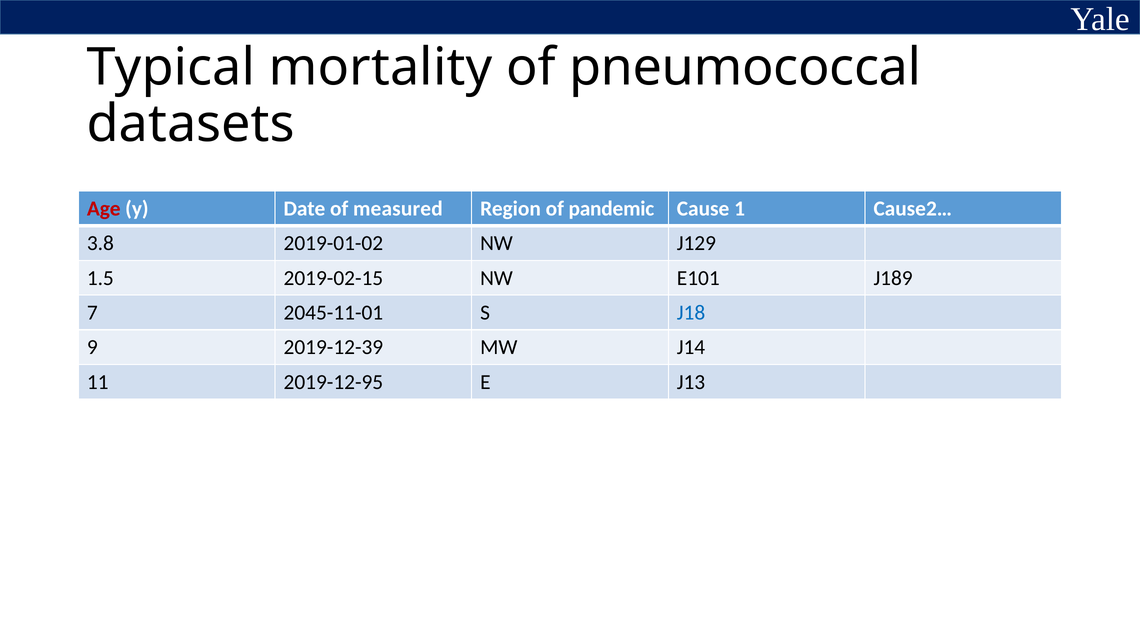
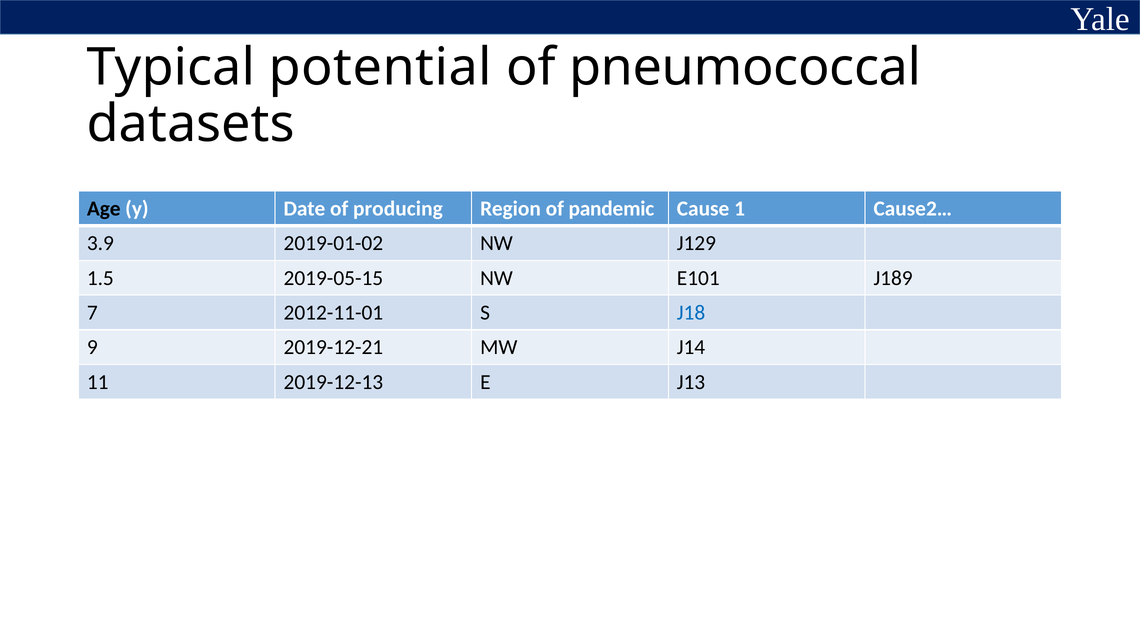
mortality: mortality -> potential (380, 68)
Age colour: red -> black (104, 209)
measured: measured -> producing (398, 209)
3.8: 3.8 -> 3.9 (100, 243)
2019-02-15: 2019-02-15 -> 2019-05-15 (333, 278)
2045-11-01: 2045-11-01 -> 2012-11-01 (333, 313)
2019-12-39: 2019-12-39 -> 2019-12-21 (333, 347)
2019-12-95: 2019-12-95 -> 2019-12-13 (333, 382)
